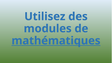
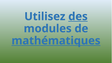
des underline: none -> present (78, 16)
